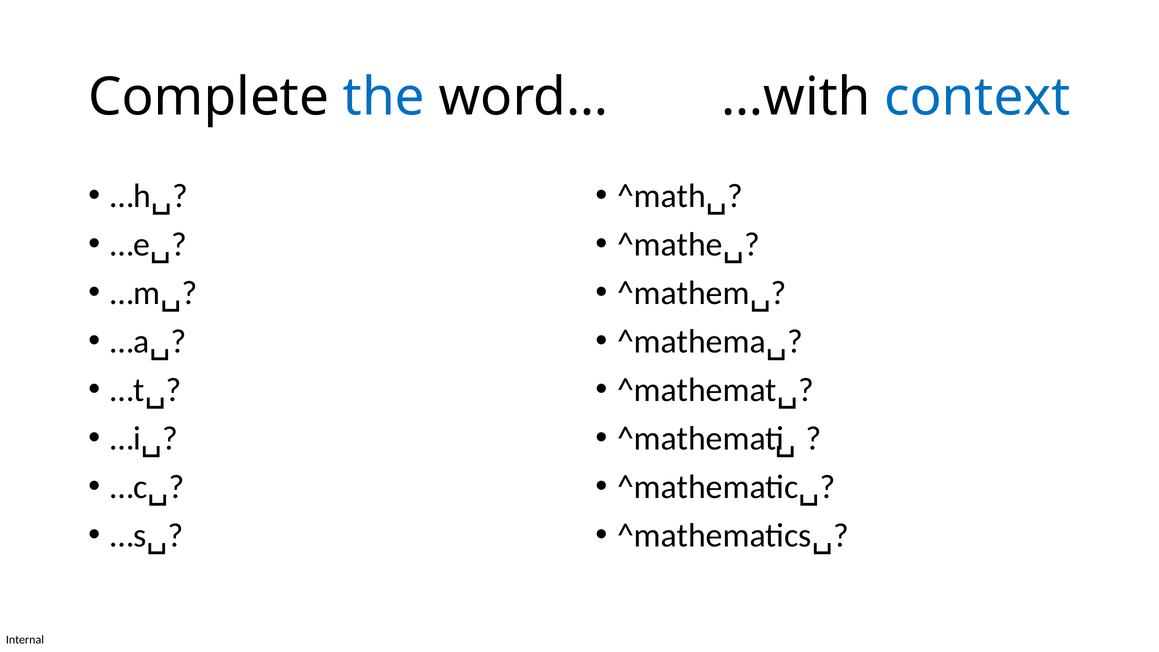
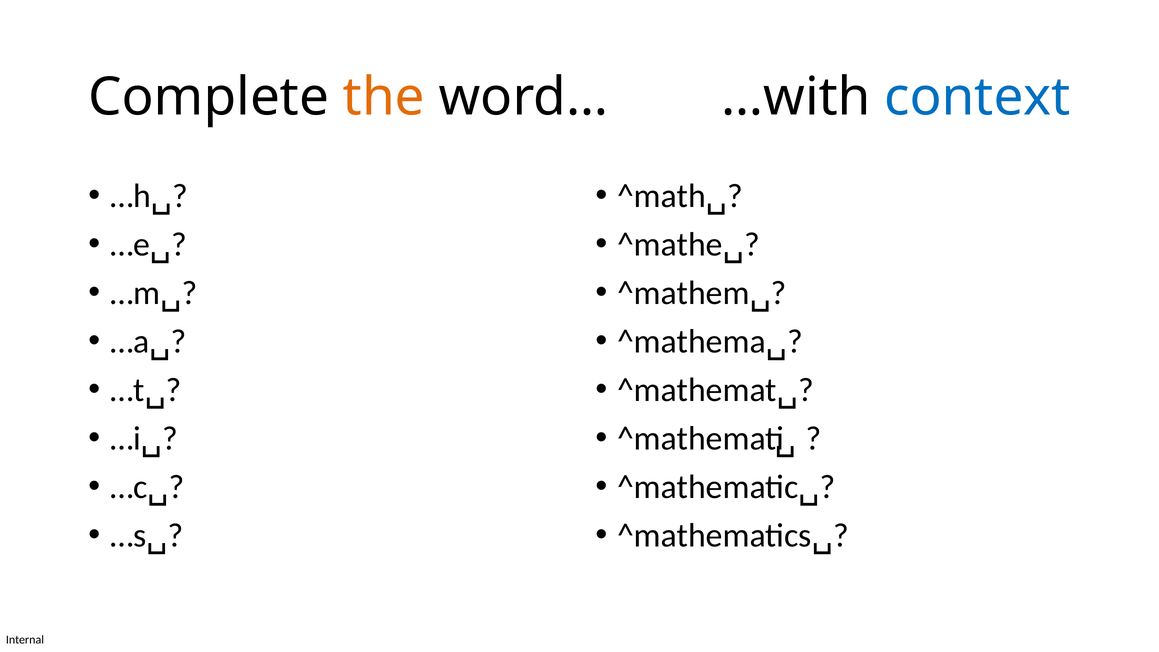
the colour: blue -> orange (384, 97)
